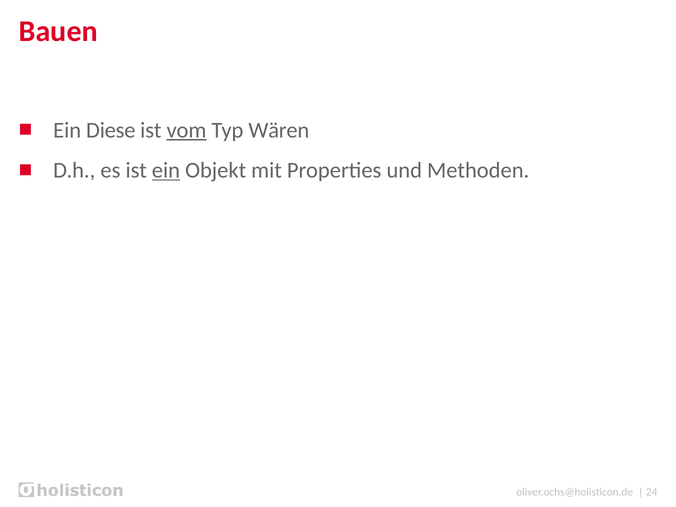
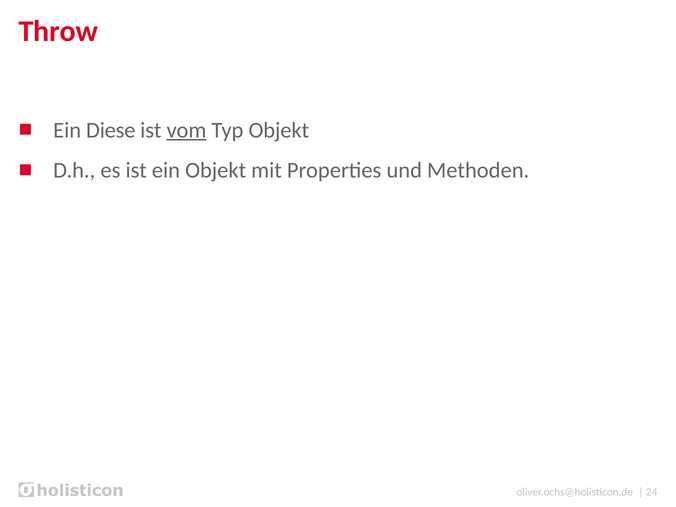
Bauen: Bauen -> Throw (58, 31)
Typ Wären: Wären -> Objekt (279, 130)
ein underline: present -> none (166, 170)
